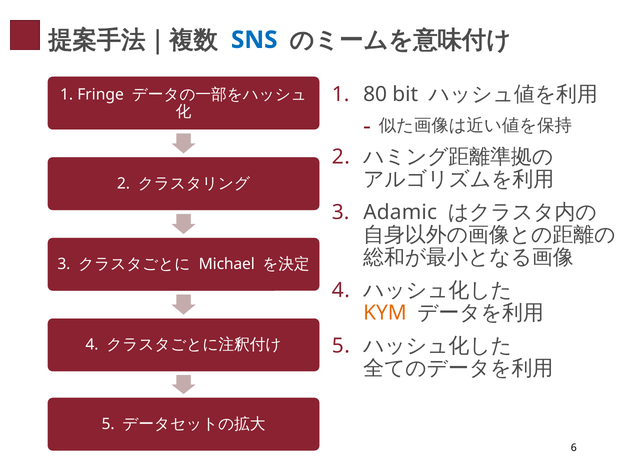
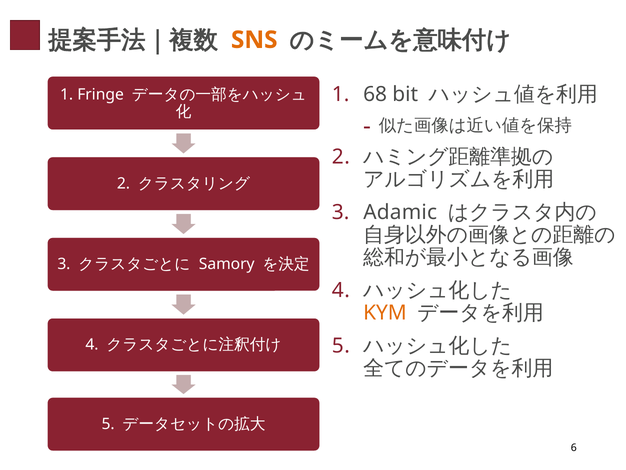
SNS colour: blue -> orange (254, 40)
80: 80 -> 68 (375, 94)
Michael: Michael -> Samory (227, 264)
